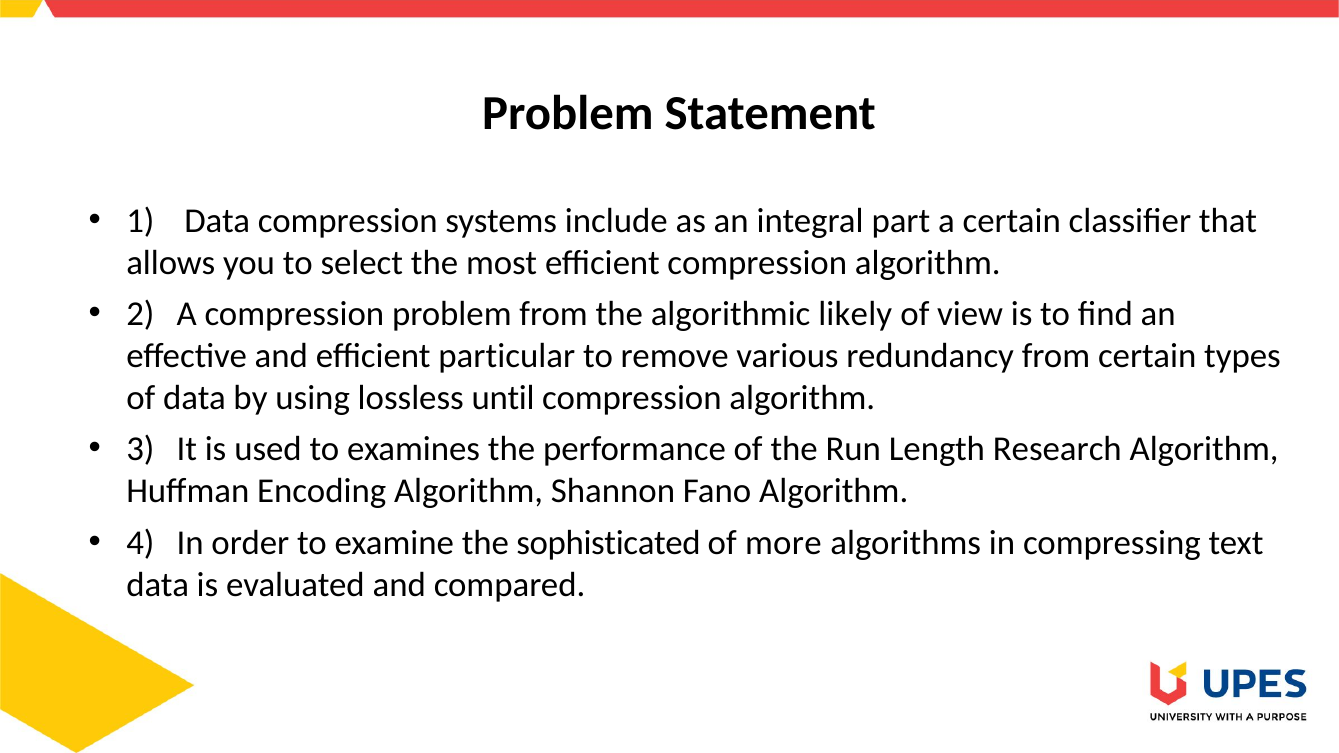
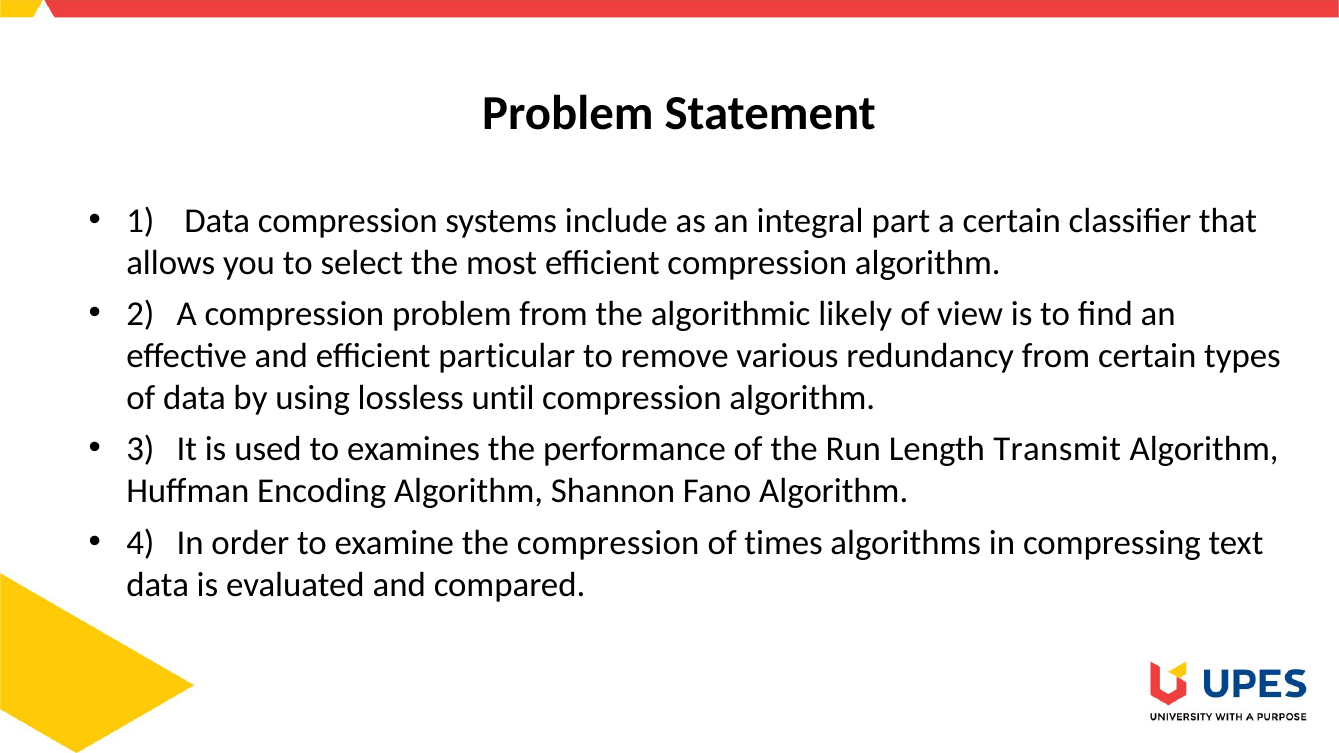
Research: Research -> Transmit (1057, 450)
the sophisticated: sophisticated -> compression (608, 543)
more: more -> times (784, 543)
